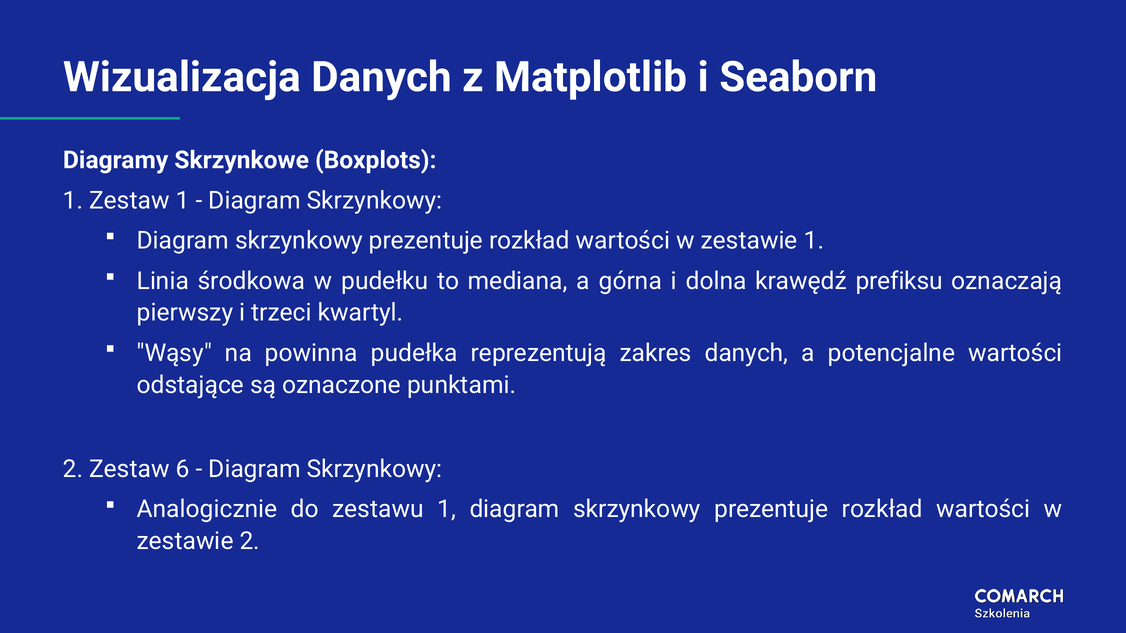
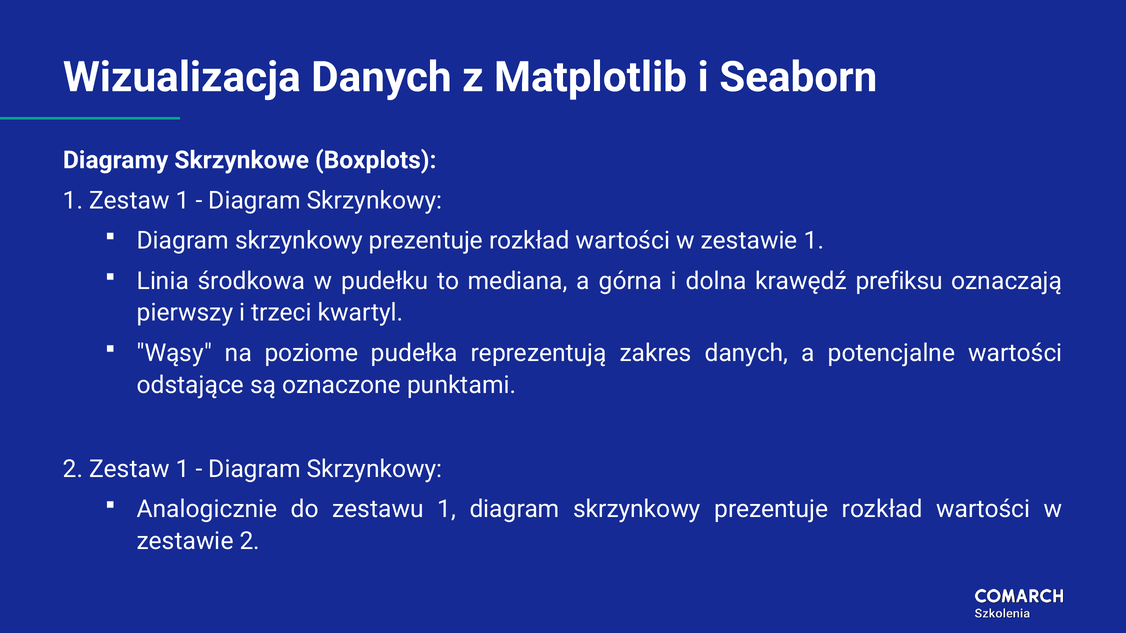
powinna: powinna -> poziome (312, 353)
2 Zestaw 6: 6 -> 1 (183, 469)
